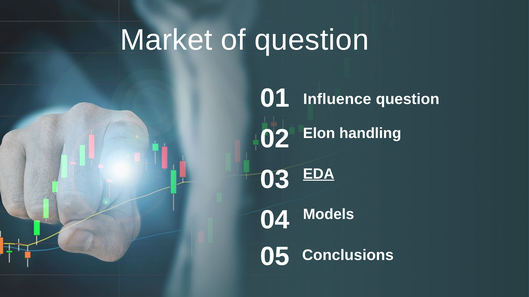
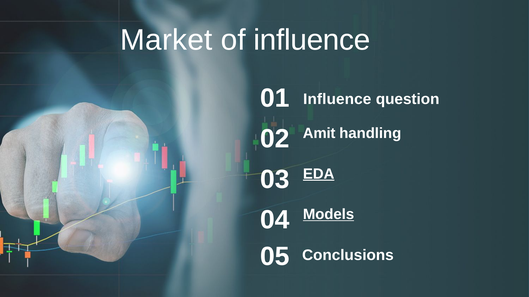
of question: question -> influence (312, 40)
Elon: Elon -> Amit (319, 134)
Models underline: none -> present (329, 215)
